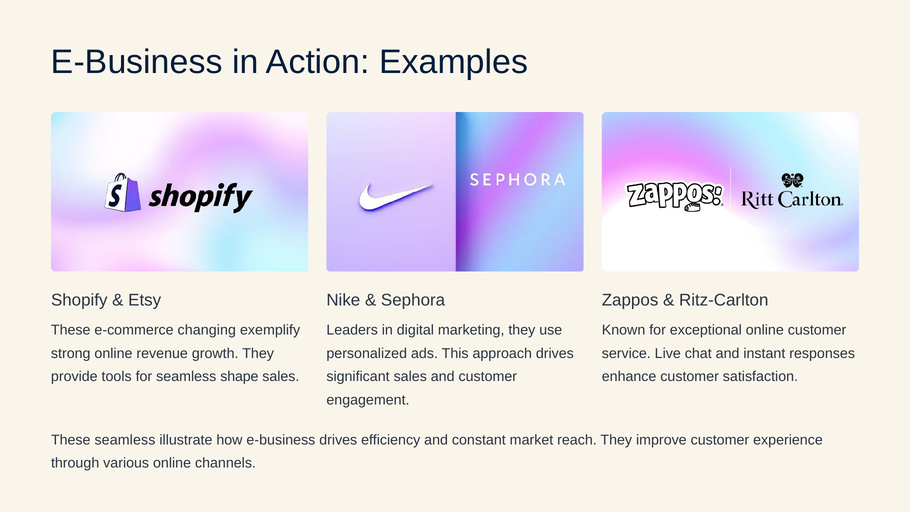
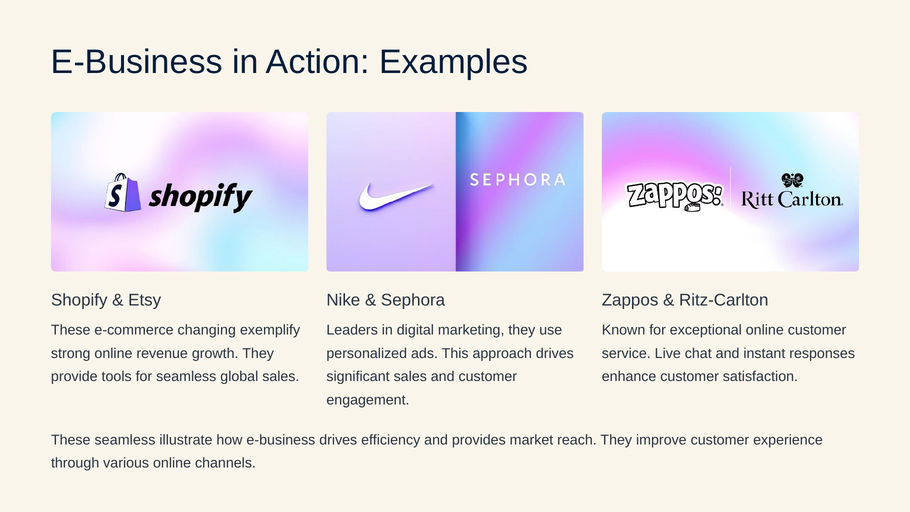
shape: shape -> global (239, 377)
constant: constant -> provides (479, 440)
